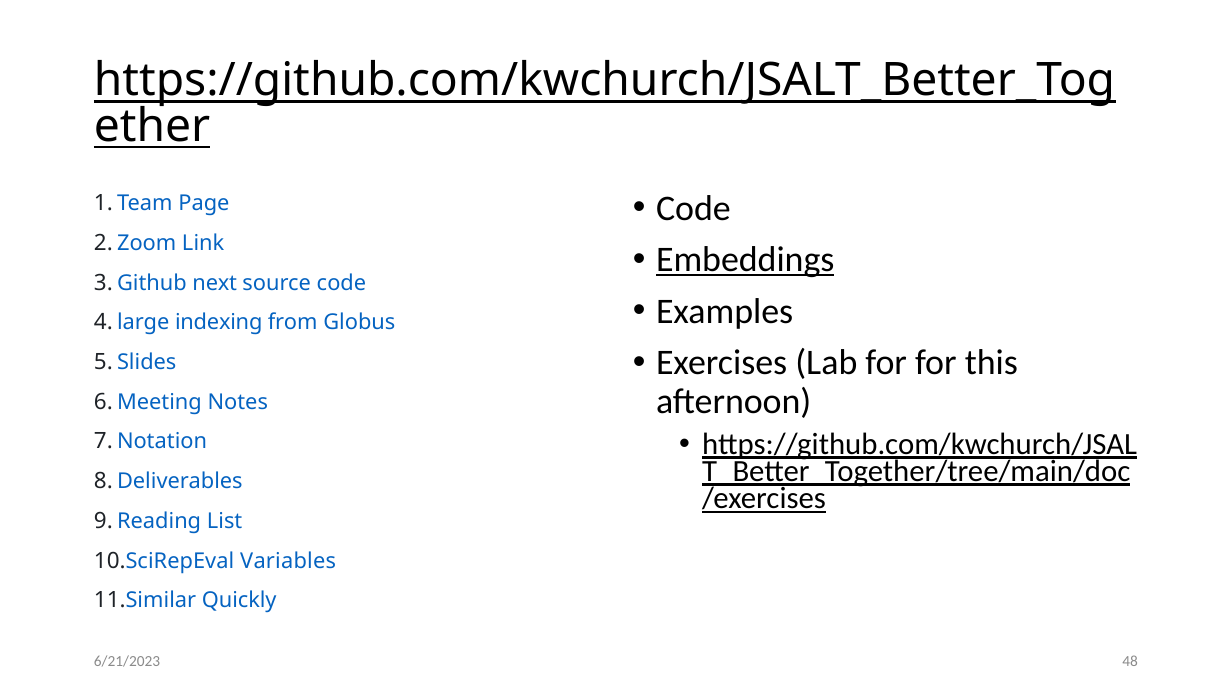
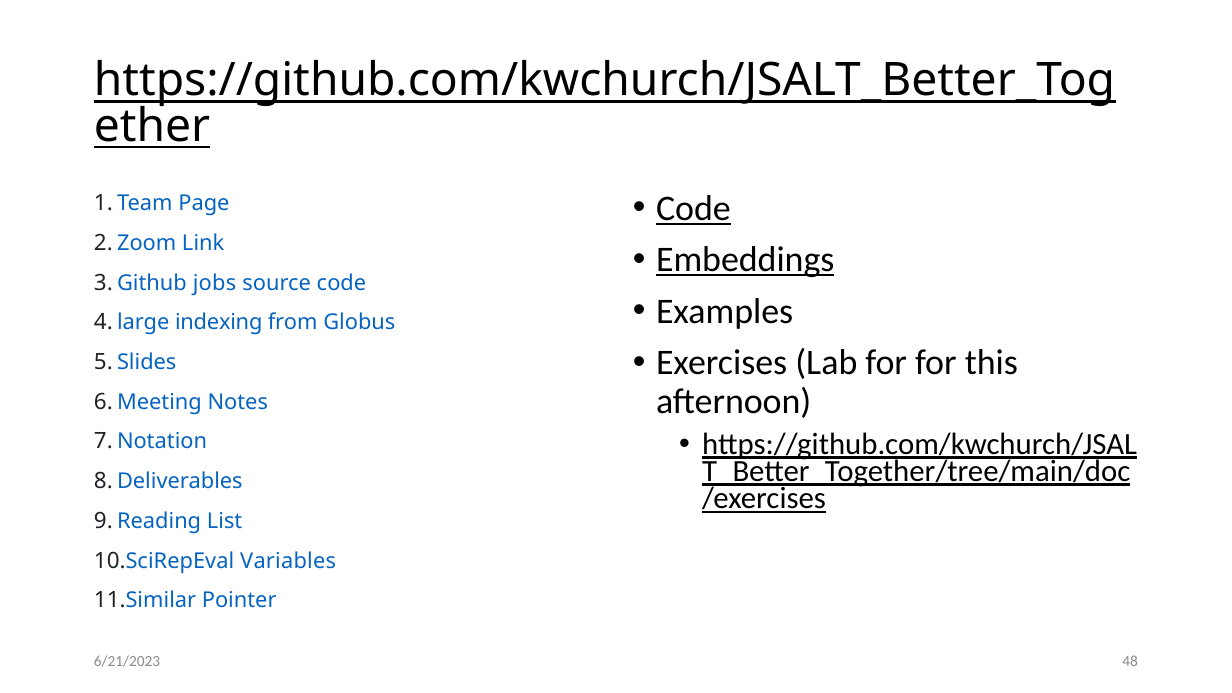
Code underline: none -> present (693, 208)
next: next -> jobs (215, 283)
Quickly: Quickly -> Pointer (239, 601)
